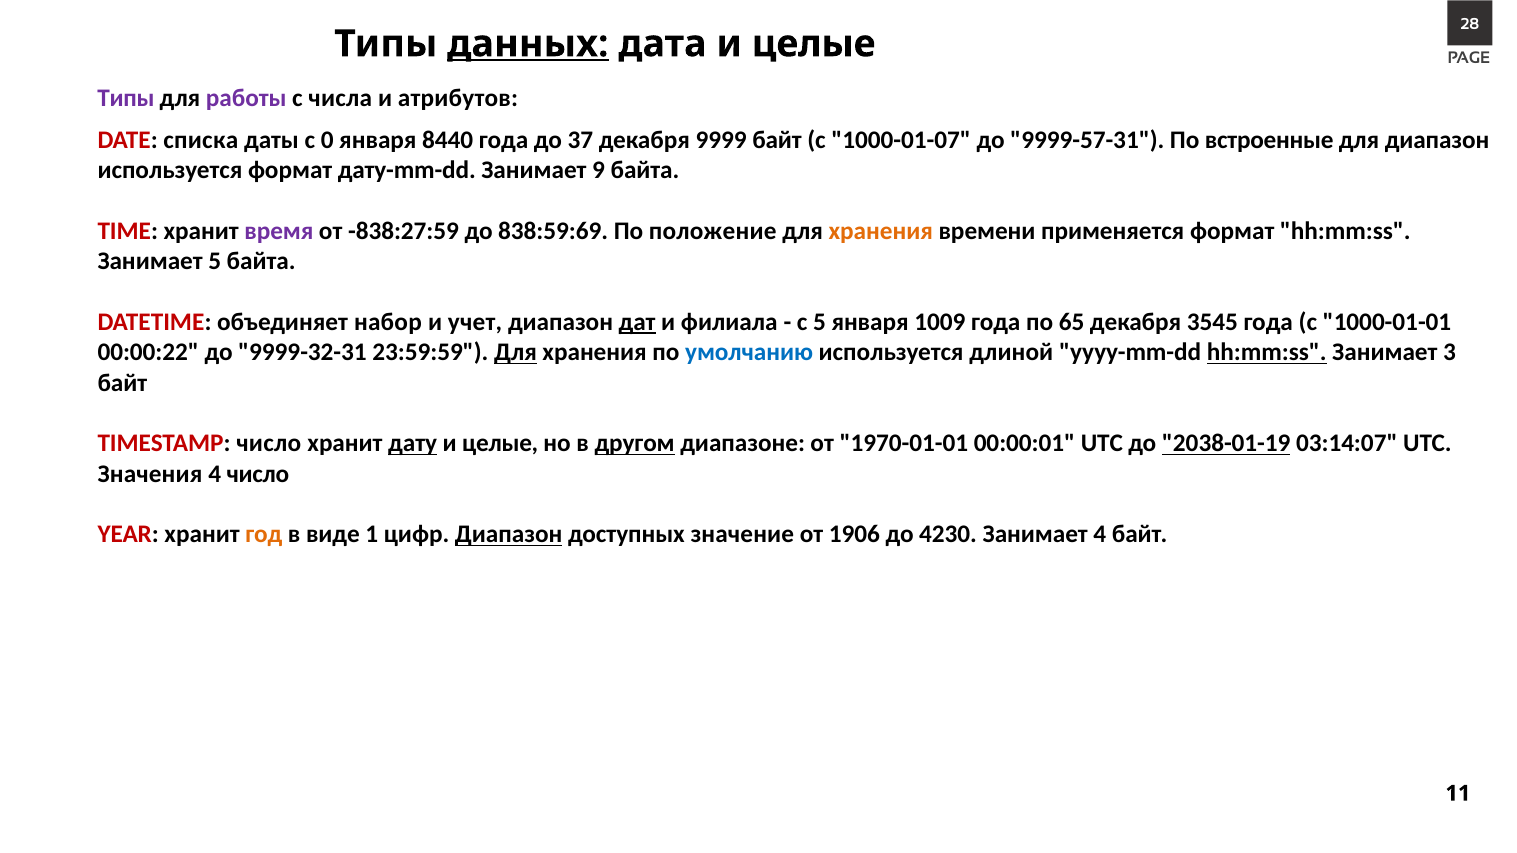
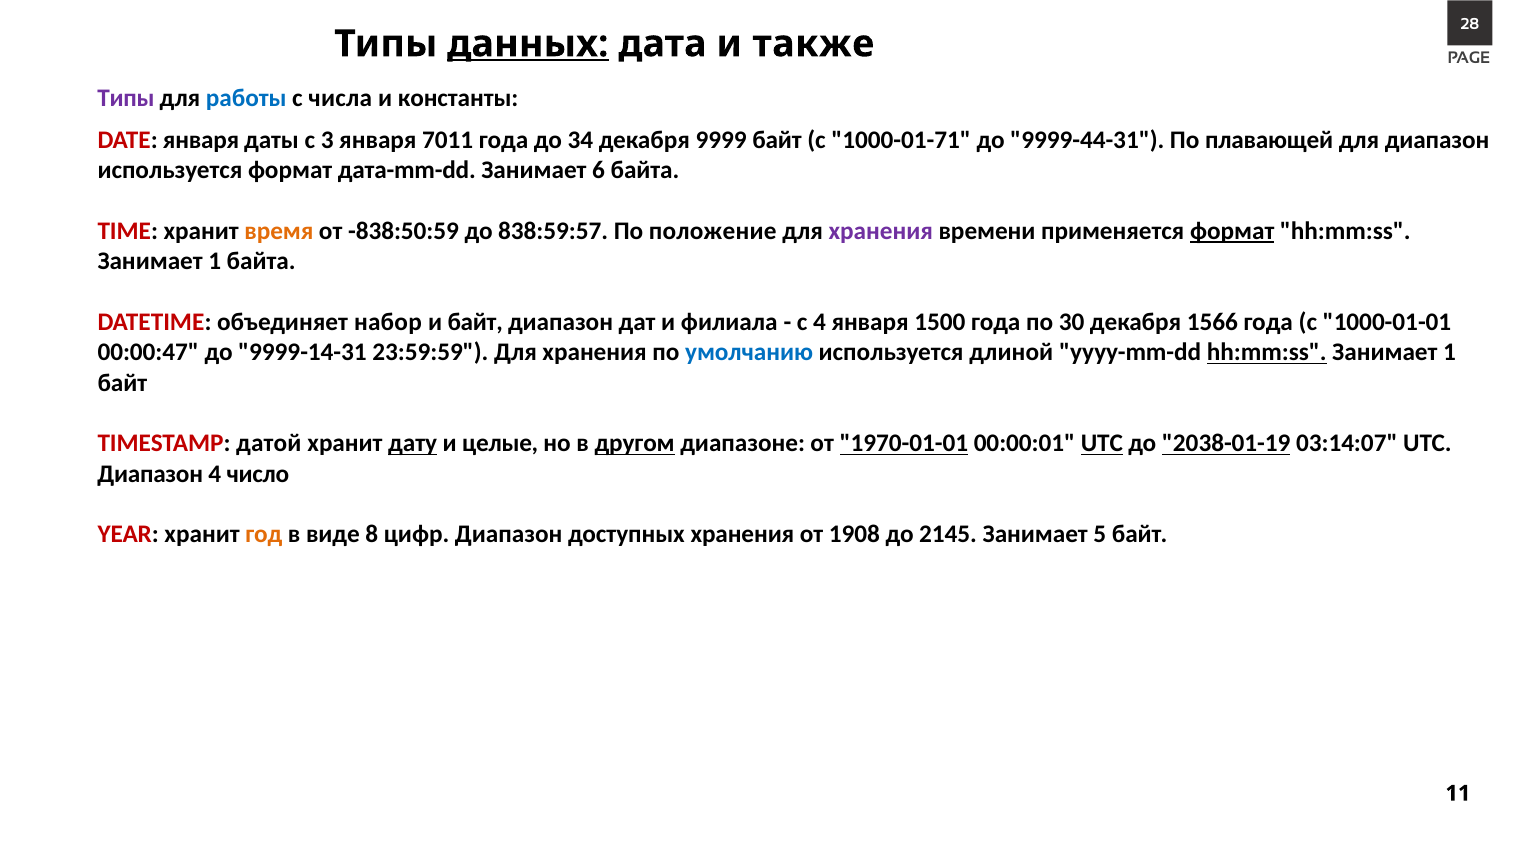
дата и целые: целые -> также (813, 44)
работы colour: purple -> blue (246, 98)
атрибутов: атрибутов -> константы (458, 98)
DATE списка: списка -> января (201, 140)
0: 0 -> 3 (327, 140)
8440: 8440 -> 7011 (448, 140)
37: 37 -> 34 (580, 140)
1000-01-07: 1000-01-07 -> 1000-01-71 (901, 140)
9999-57-31: 9999-57-31 -> 9999-44-31 (1087, 140)
встроенные: встроенные -> плавающей (1269, 140)
дату-mm-dd: дату-mm-dd -> дата-mm-dd (407, 171)
9: 9 -> 6 (598, 171)
время colour: purple -> orange (279, 231)
-838:27:59: -838:27:59 -> -838:50:59 (404, 231)
838:59:69: 838:59:69 -> 838:59:57 (553, 231)
хранения colour: orange -> purple (881, 231)
формат underline: none -> present (1232, 231)
5: 5 -> 1 (215, 262)
и учет: учет -> байт (475, 322)
дат underline: present -> none (637, 322)
с 5: 5 -> 4 (819, 322)
1009: 1009 -> 1500 (940, 322)
65: 65 -> 30 (1072, 322)
3545: 3545 -> 1566 (1212, 322)
00:00:22: 00:00:22 -> 00:00:47 (148, 353)
9999-32-31: 9999-32-31 -> 9999-14-31 (302, 353)
Для underline: present -> none (515, 353)
3: 3 -> 1 (1450, 353)
TIMESTAMP число: число -> датой (269, 444)
1970-01-01 underline: none -> present (904, 444)
UTC underline: none -> present (1102, 444)
Значения: Значения -> Диапазон (150, 474)
1: 1 -> 8 (372, 535)
Диапазон underline: present -> none (509, 535)
доступных значение: значение -> хранения (742, 535)
1906: 1906 -> 1908 (854, 535)
4230: 4230 -> 2145 (948, 535)
Занимает 4: 4 -> 5 (1100, 535)
